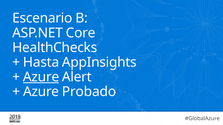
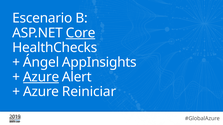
Core underline: none -> present (81, 33)
Hasta: Hasta -> Ángel (41, 62)
Probado: Probado -> Reiniciar (89, 92)
